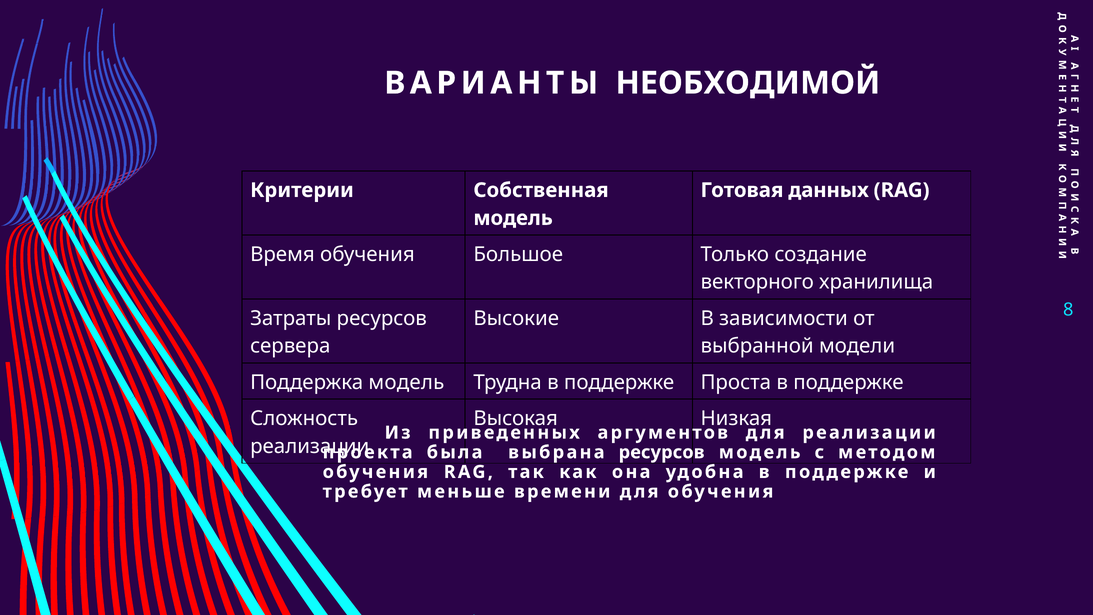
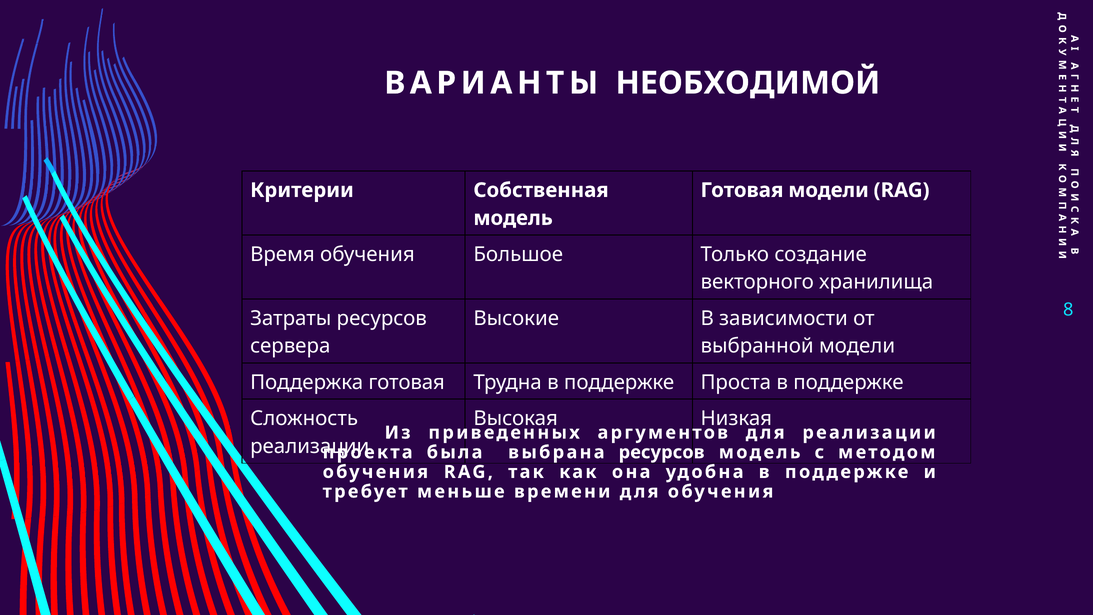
Готовая данных: данных -> модели (829, 190)
Поддержка модель: модель -> готовая (407, 382)
